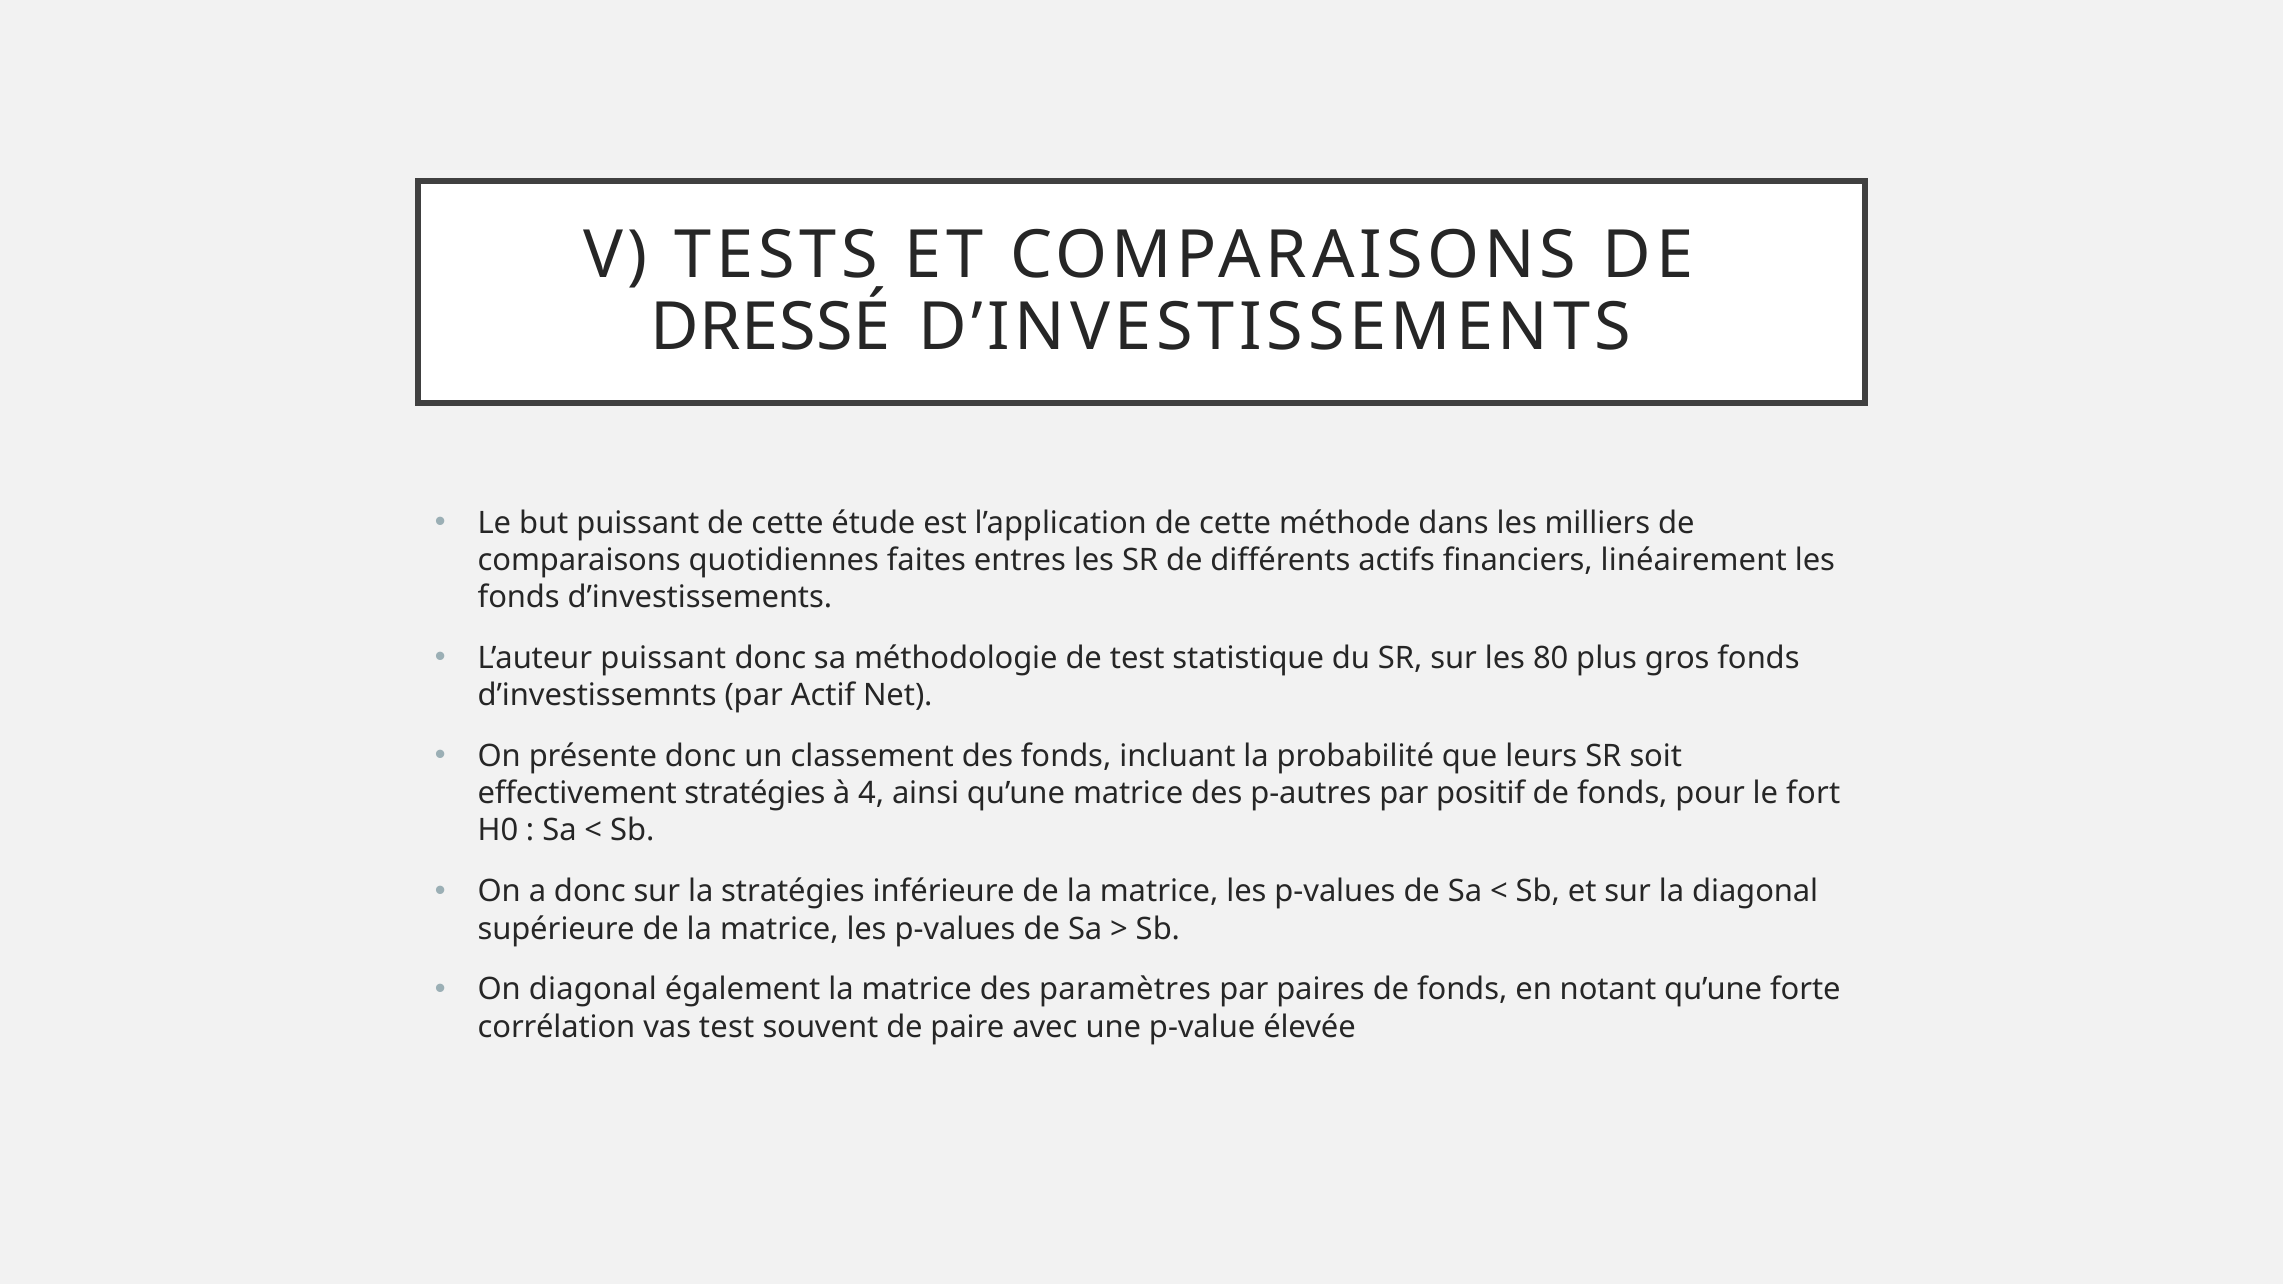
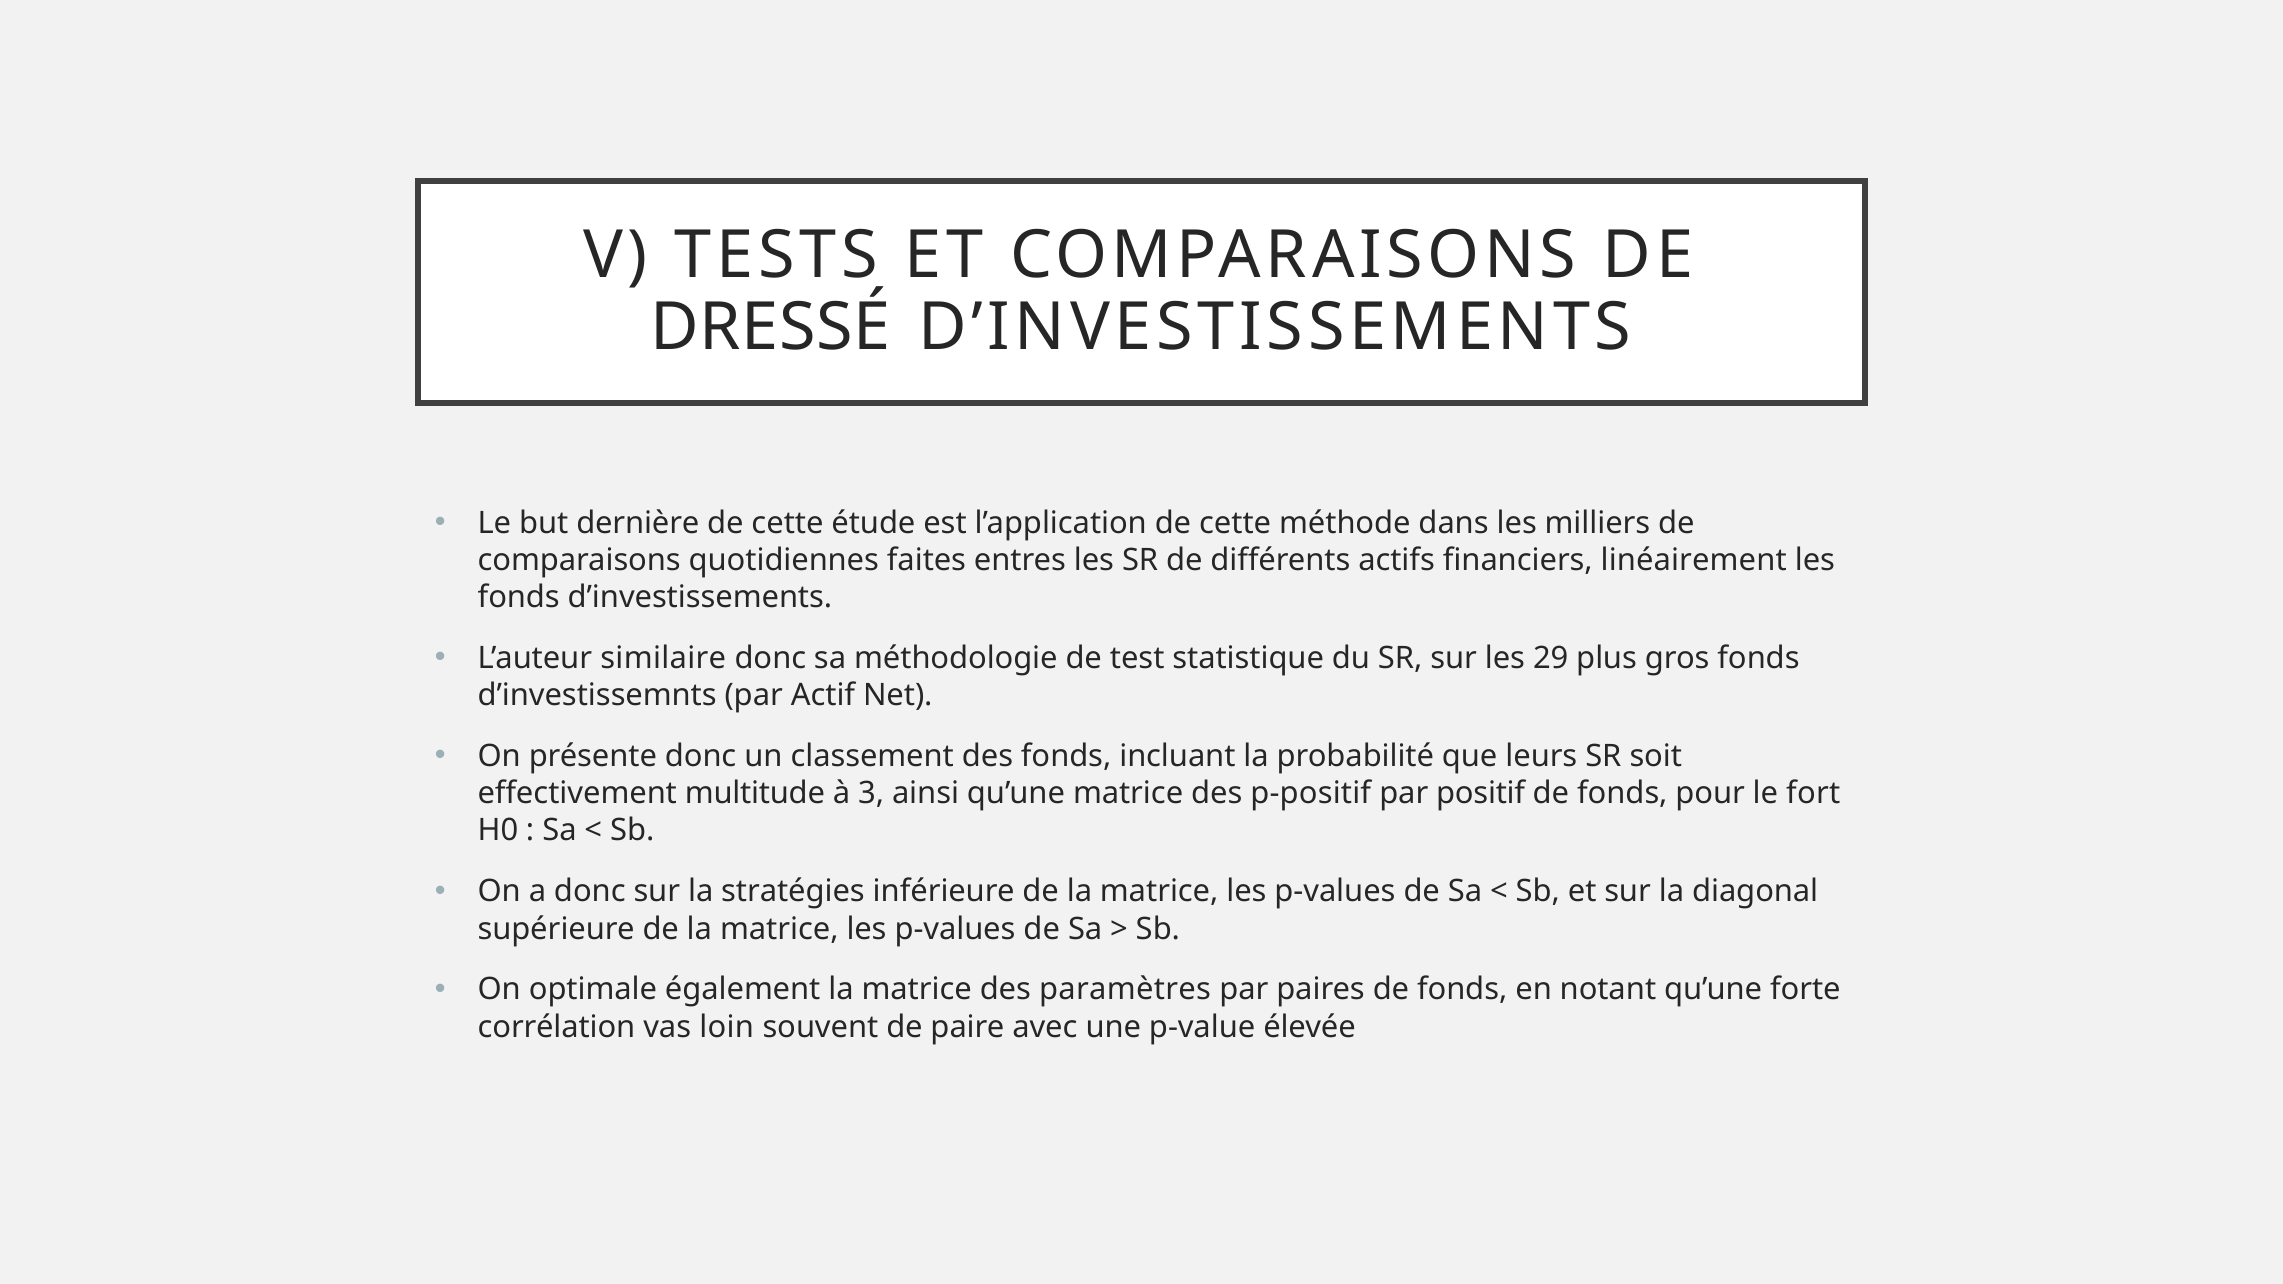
but puissant: puissant -> dernière (638, 523)
L’auteur puissant: puissant -> similaire (663, 659)
80: 80 -> 29 (1551, 659)
effectivement stratégies: stratégies -> multitude (755, 794)
4: 4 -> 3 (871, 794)
p-autres: p-autres -> p-positif (1311, 794)
On diagonal: diagonal -> optimale (593, 990)
vas test: test -> loin (727, 1027)
